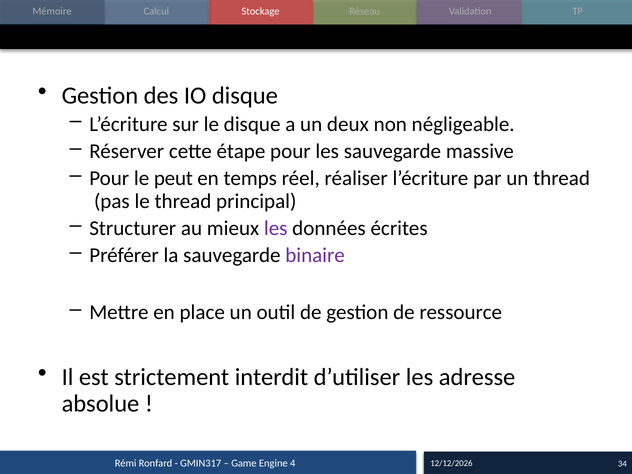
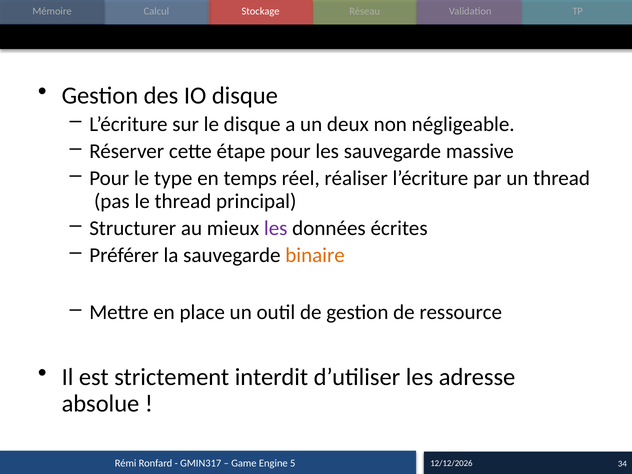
peut: peut -> type (173, 178)
binaire colour: purple -> orange (315, 255)
4: 4 -> 5 (293, 464)
